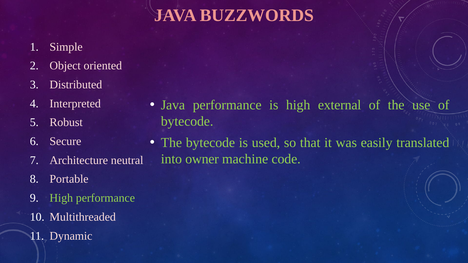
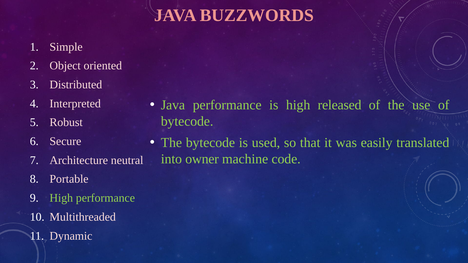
external: external -> released (340, 105)
